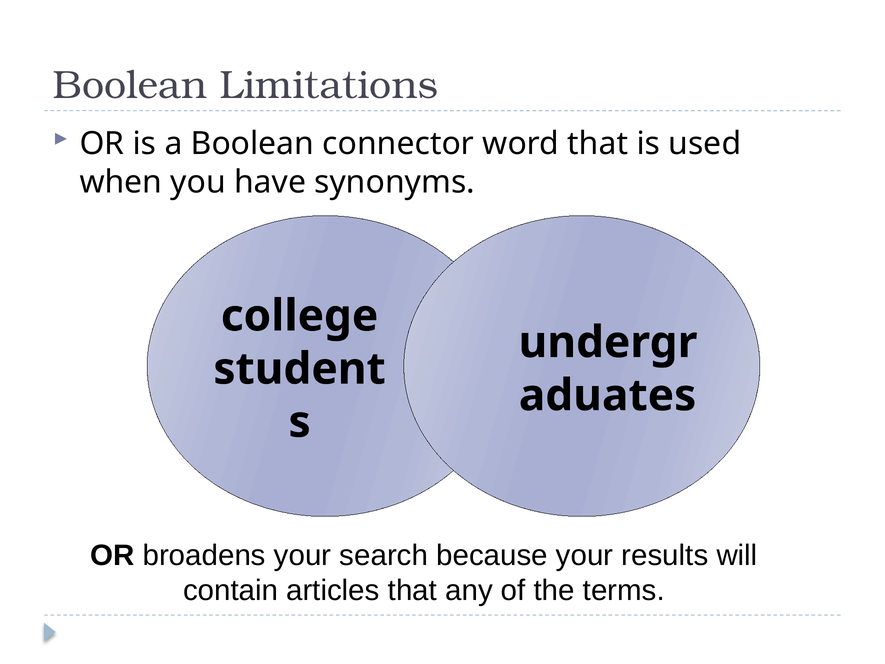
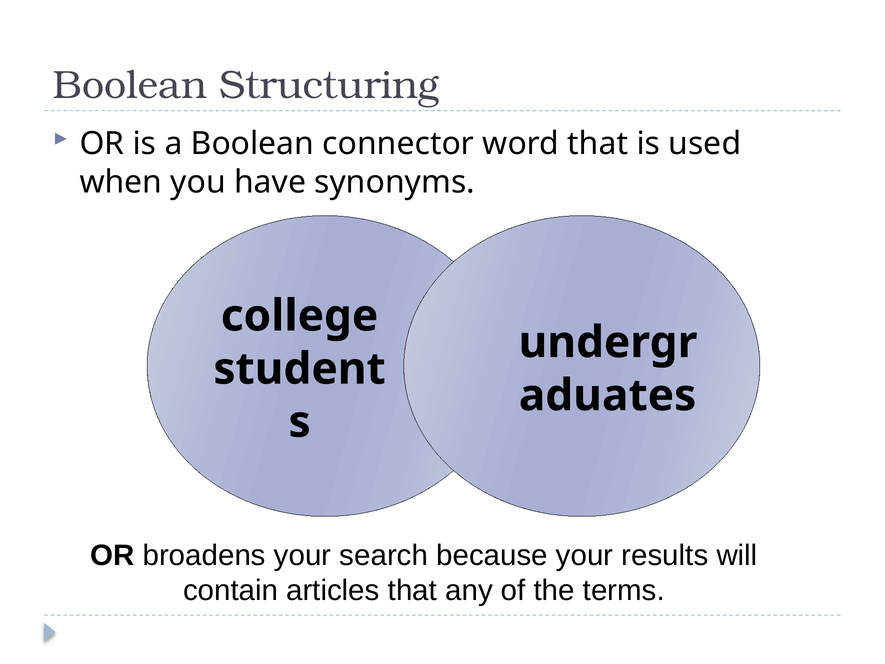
Limitations: Limitations -> Structuring (329, 85)
